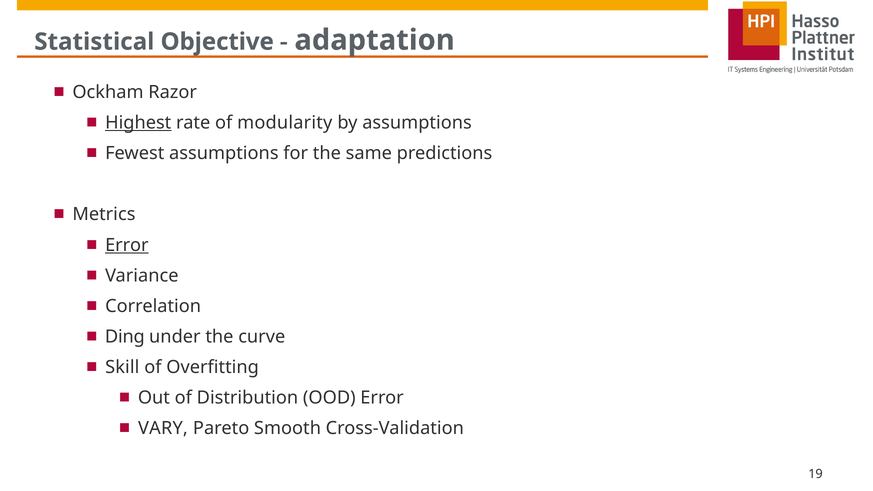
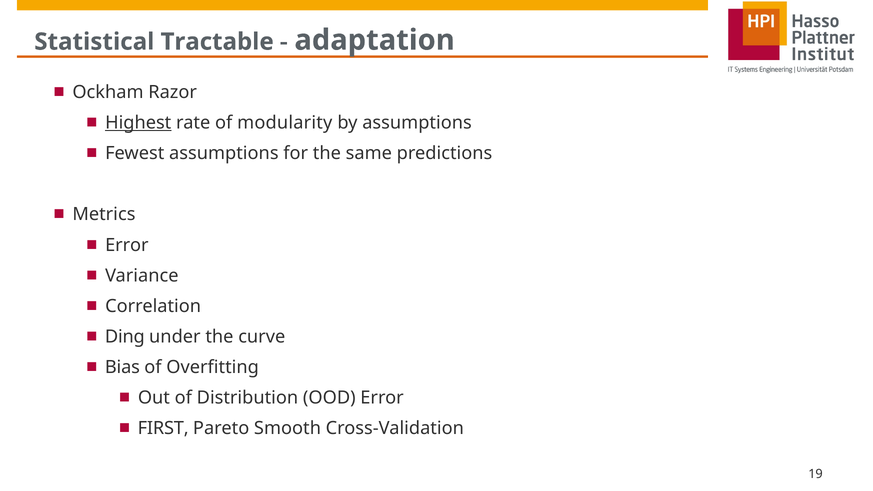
Objective: Objective -> Tractable (217, 42)
Error underline: present -> none (127, 245)
Skill: Skill -> Bias (122, 367)
VARY: VARY -> FIRST (163, 429)
